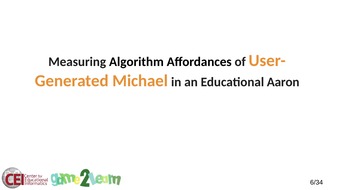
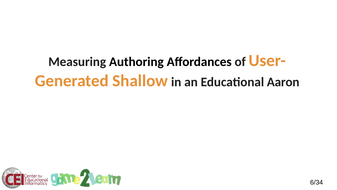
Algorithm: Algorithm -> Authoring (136, 62)
Michael: Michael -> Shallow (140, 81)
